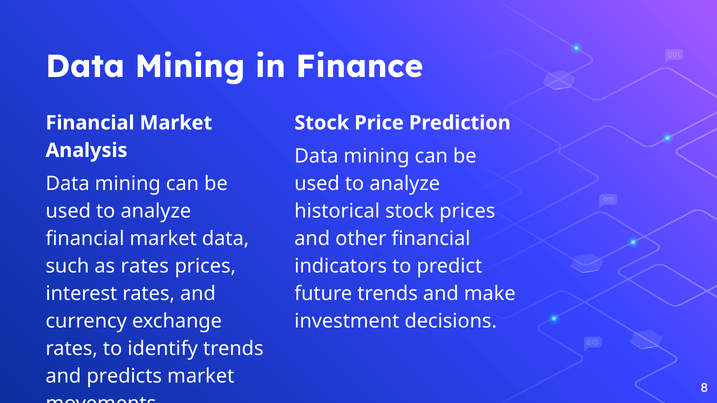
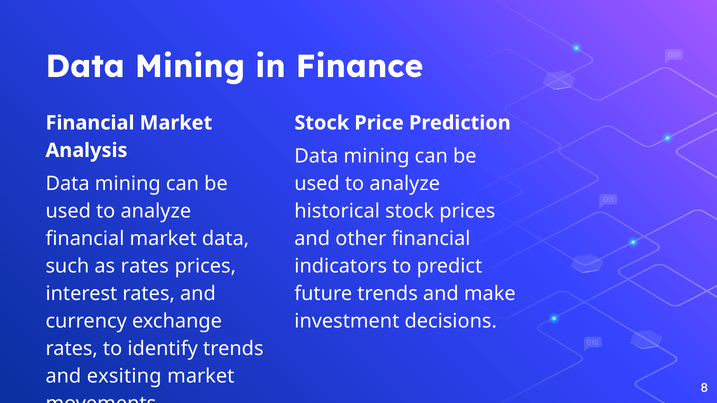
predicts: predicts -> exsiting (124, 376)
